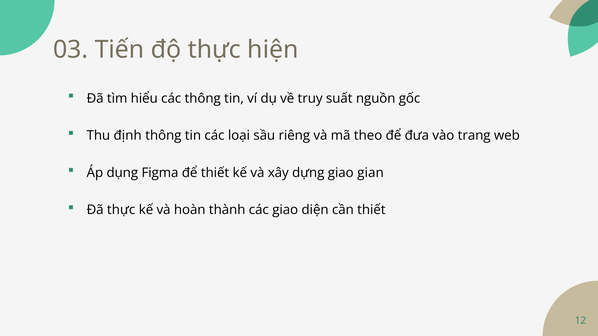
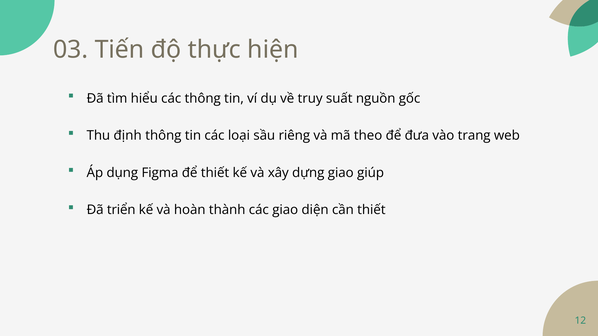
gian: gian -> giúp (371, 173)
Đã thực: thực -> triển (121, 210)
